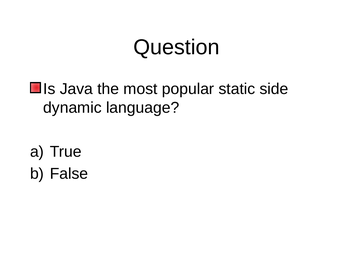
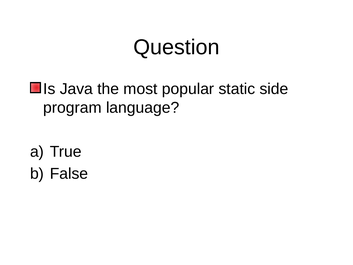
dynamic: dynamic -> program (72, 108)
